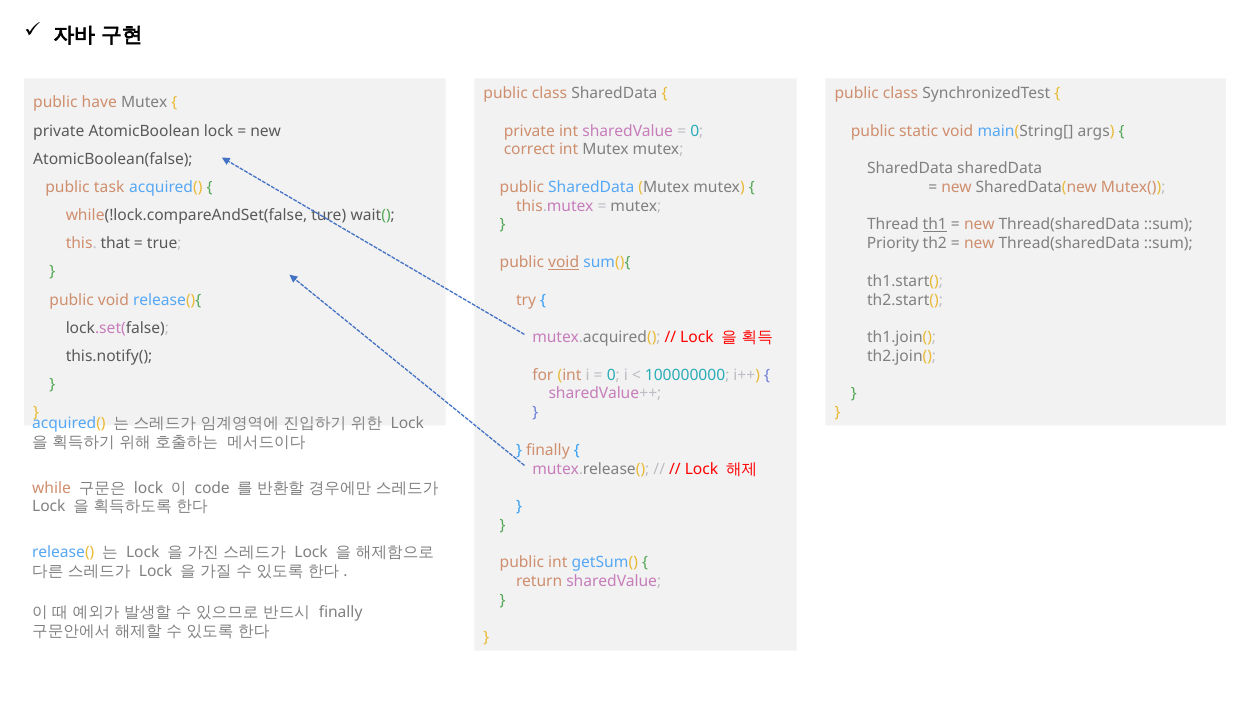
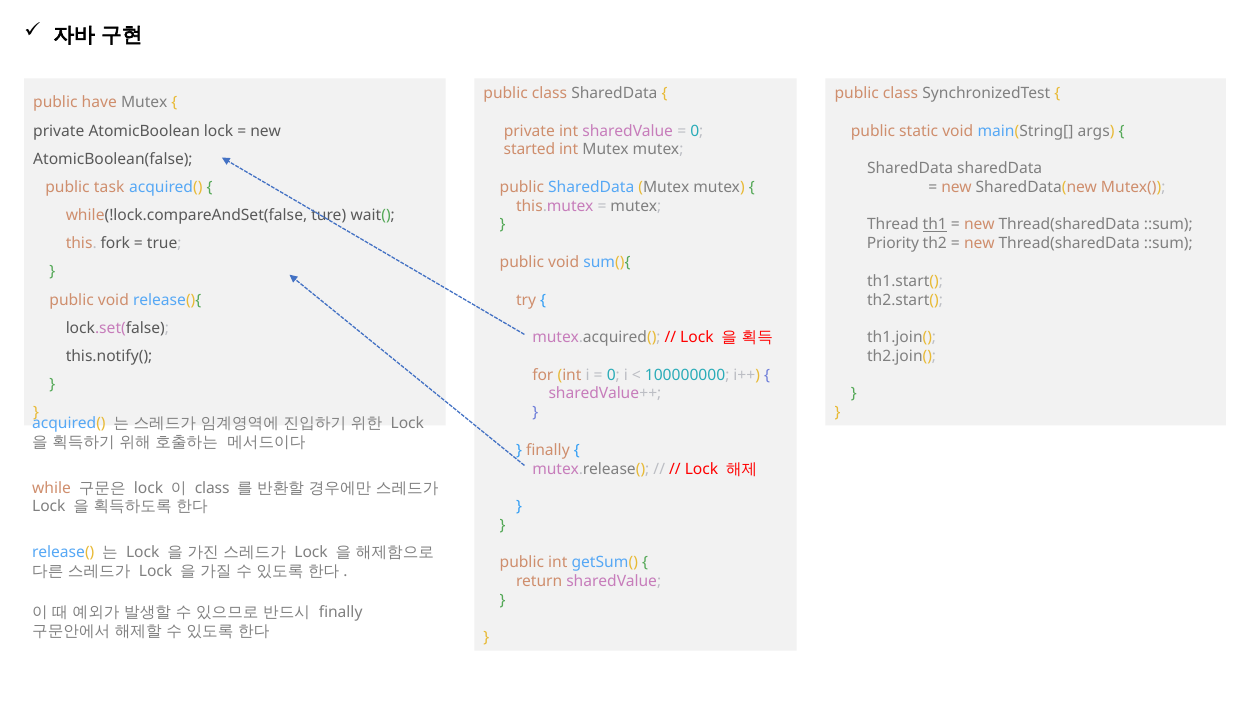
correct: correct -> started (529, 150)
that: that -> fork (115, 243)
void underline: present -> none (564, 262)
code: code -> class (212, 488)
